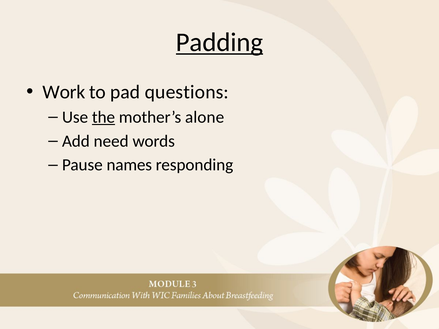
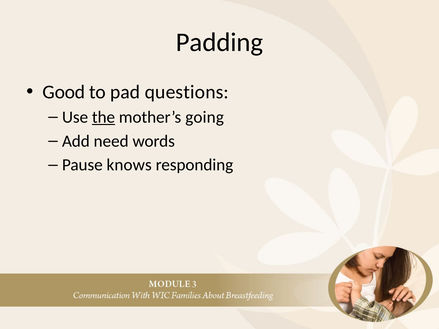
Padding underline: present -> none (219, 42)
Work: Work -> Good (64, 92)
alone: alone -> going (205, 117)
names: names -> knows (129, 165)
